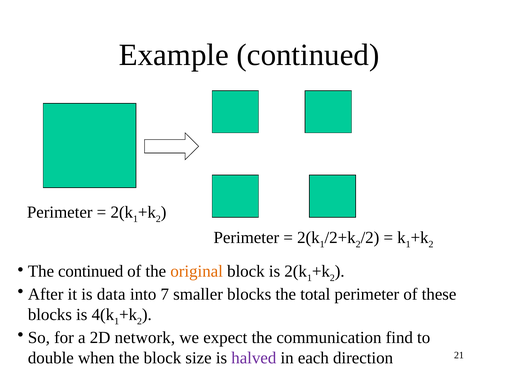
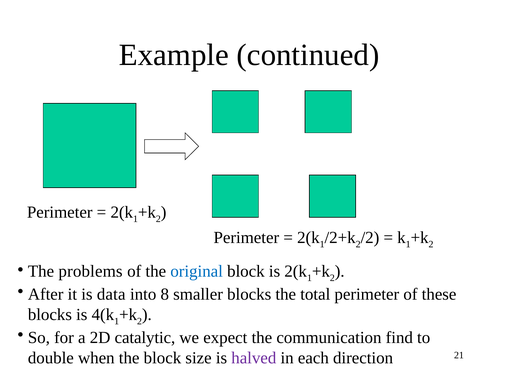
The continued: continued -> problems (91, 272)
original colour: orange -> blue (197, 272)
7: 7 -> 8 (165, 295)
network: network -> catalytic (145, 338)
